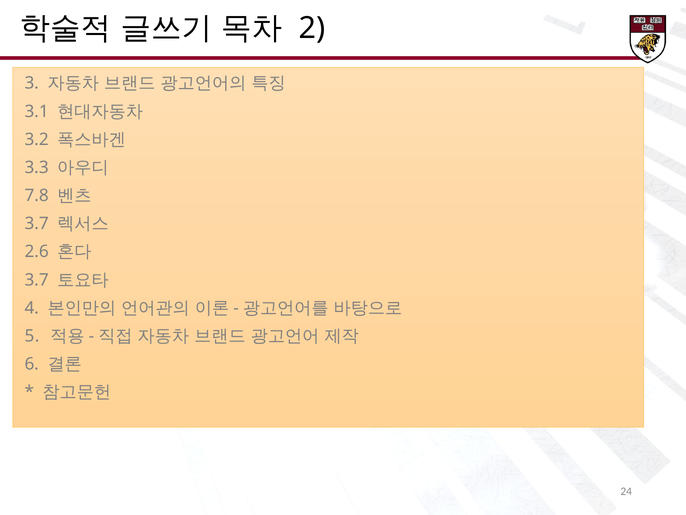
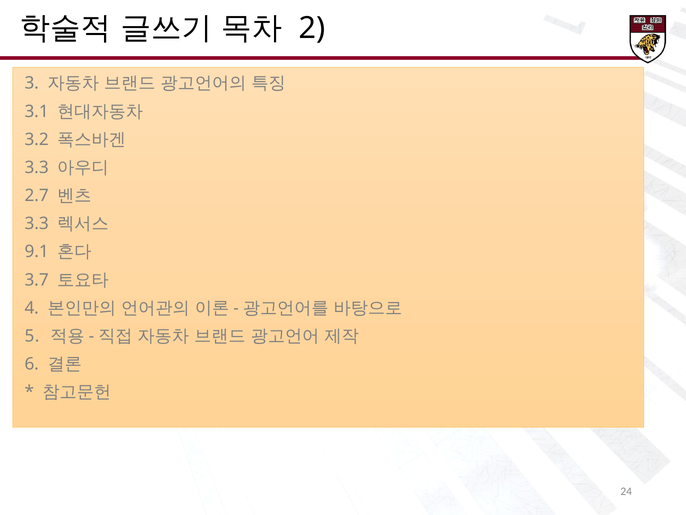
7.8: 7.8 -> 2.7 (37, 195)
3.7: 3.7 -> 3.3 (37, 223)
2.6: 2.6 -> 9.1 (37, 252)
